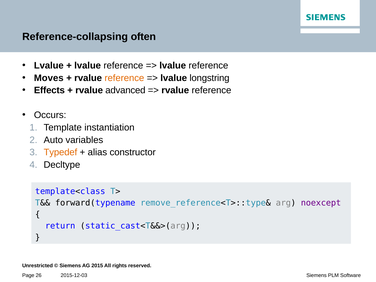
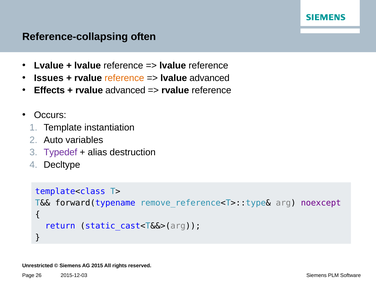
Moves: Moves -> Issues (49, 78)
lvalue longstring: longstring -> advanced (210, 78)
Typedef colour: orange -> purple (60, 152)
constructor: constructor -> destruction (133, 152)
